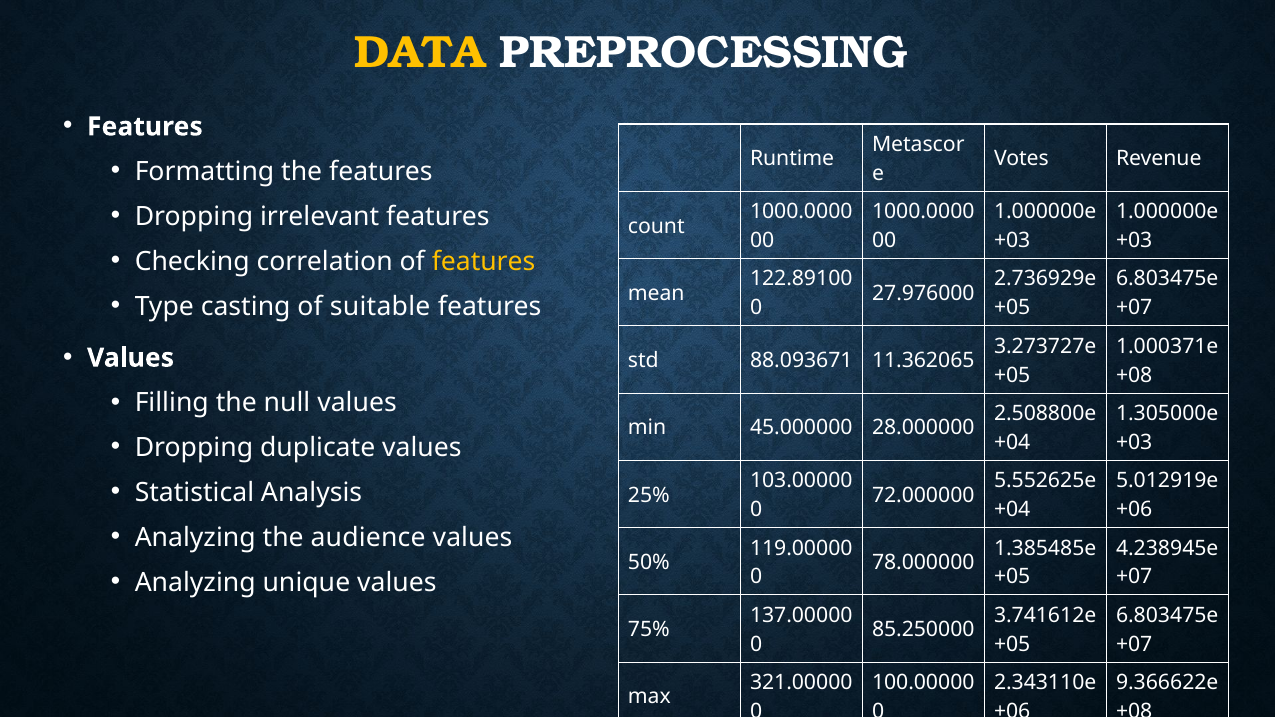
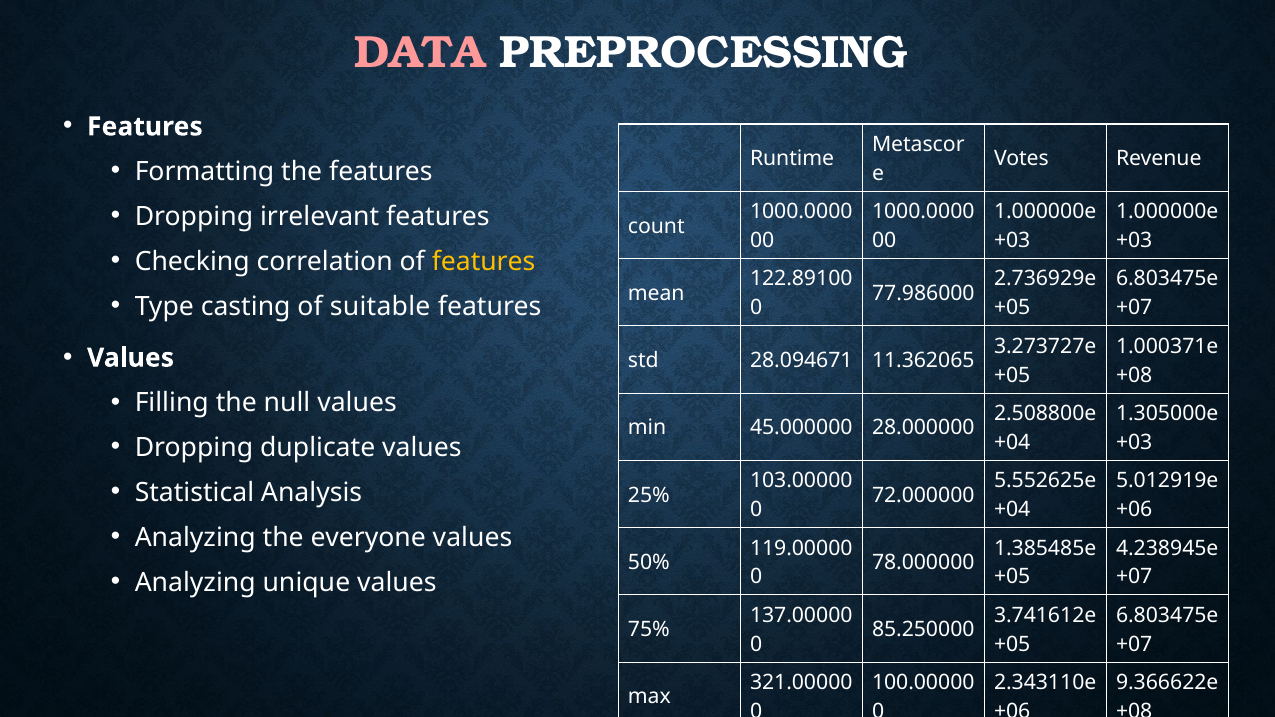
DATA colour: yellow -> pink (420, 53)
27.976000: 27.976000 -> 77.986000 (923, 293)
88.093671: 88.093671 -> 28.094671 (801, 361)
audience: audience -> everyone (368, 538)
